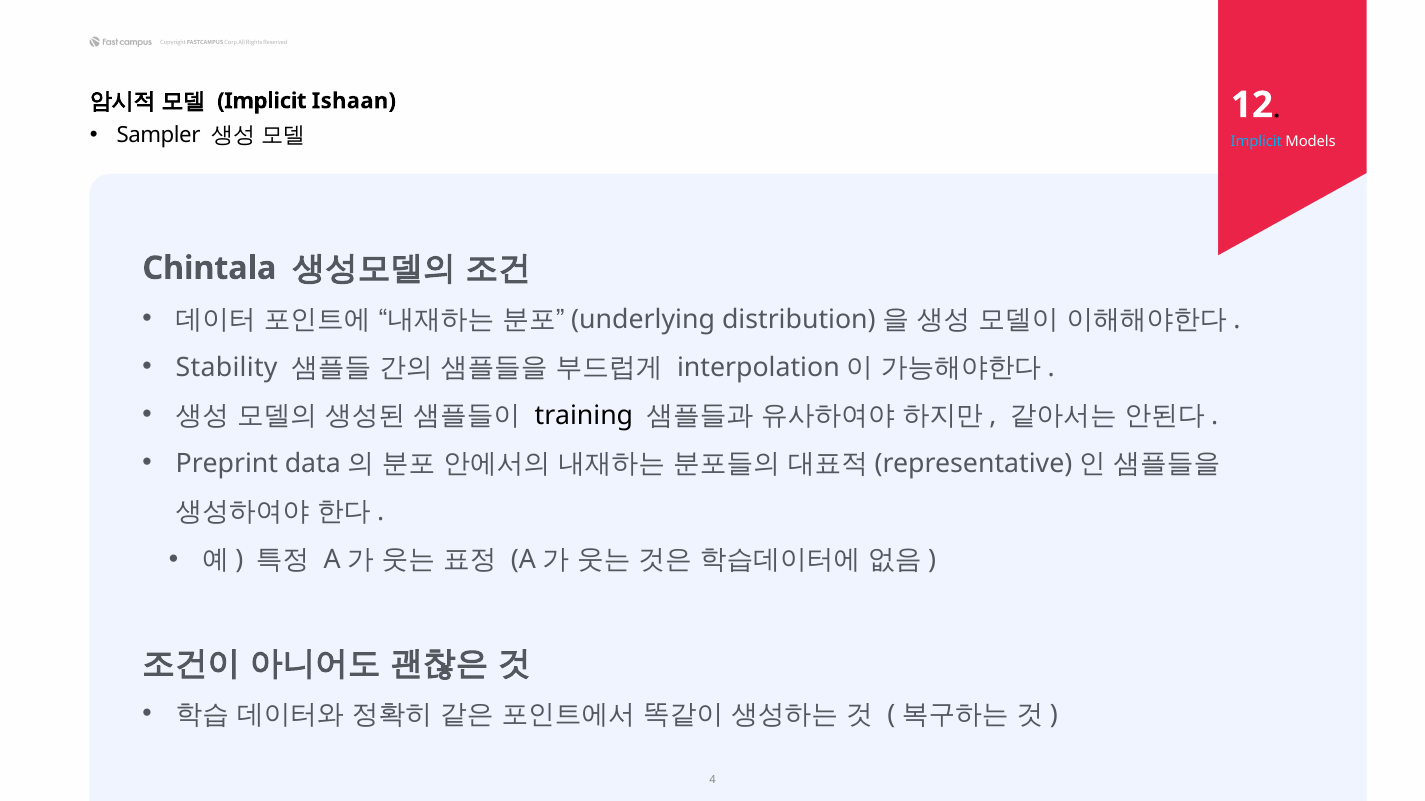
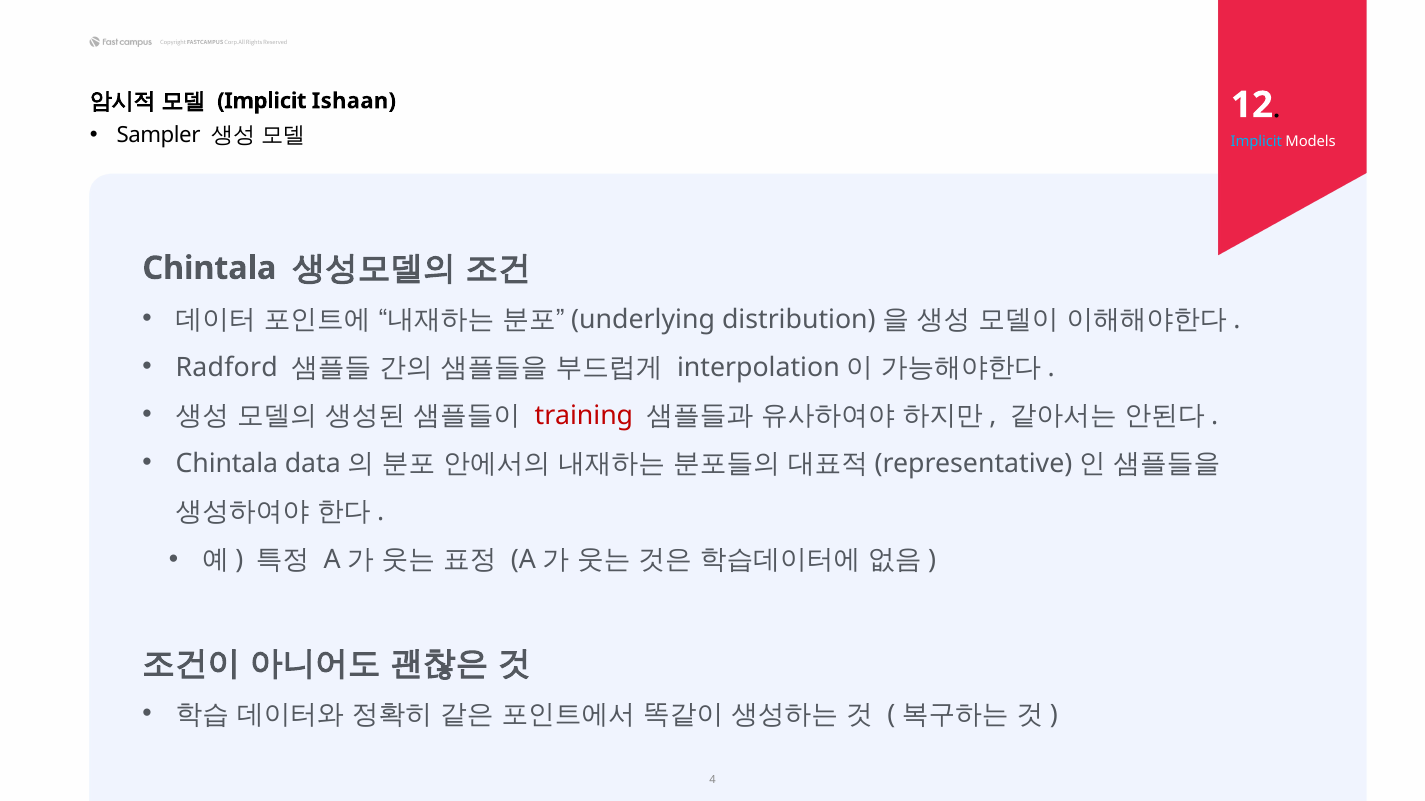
Stability: Stability -> Radford (227, 368)
training colour: black -> red (584, 416)
Preprint: Preprint -> Chintala (227, 464)
